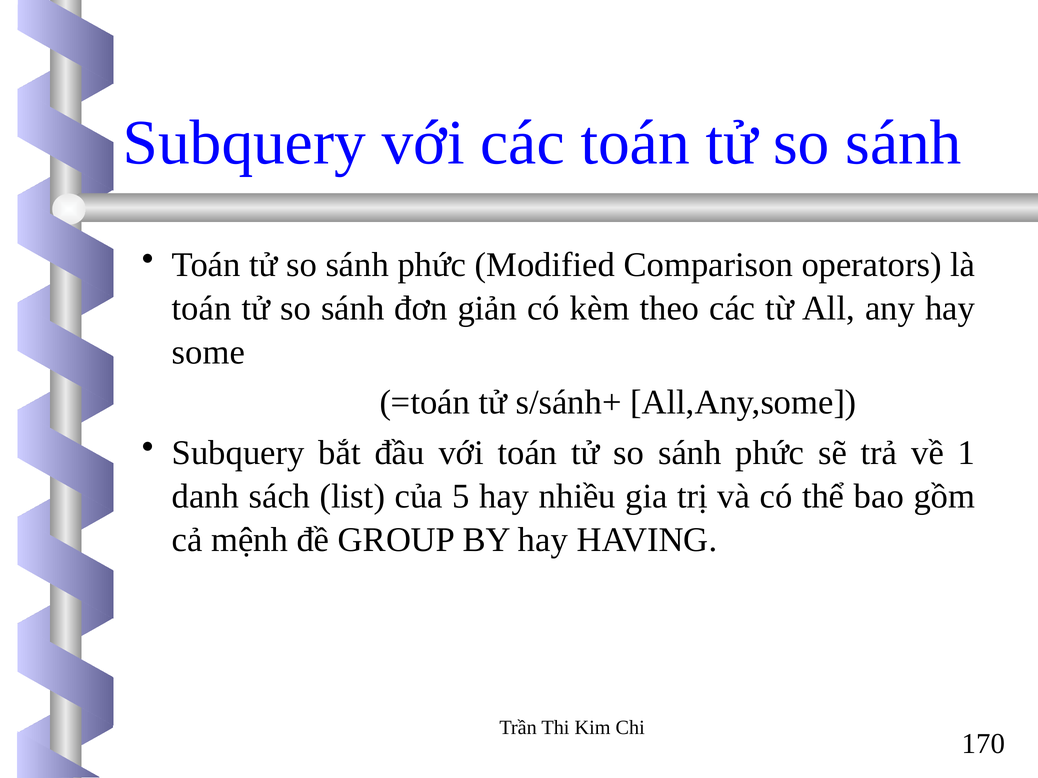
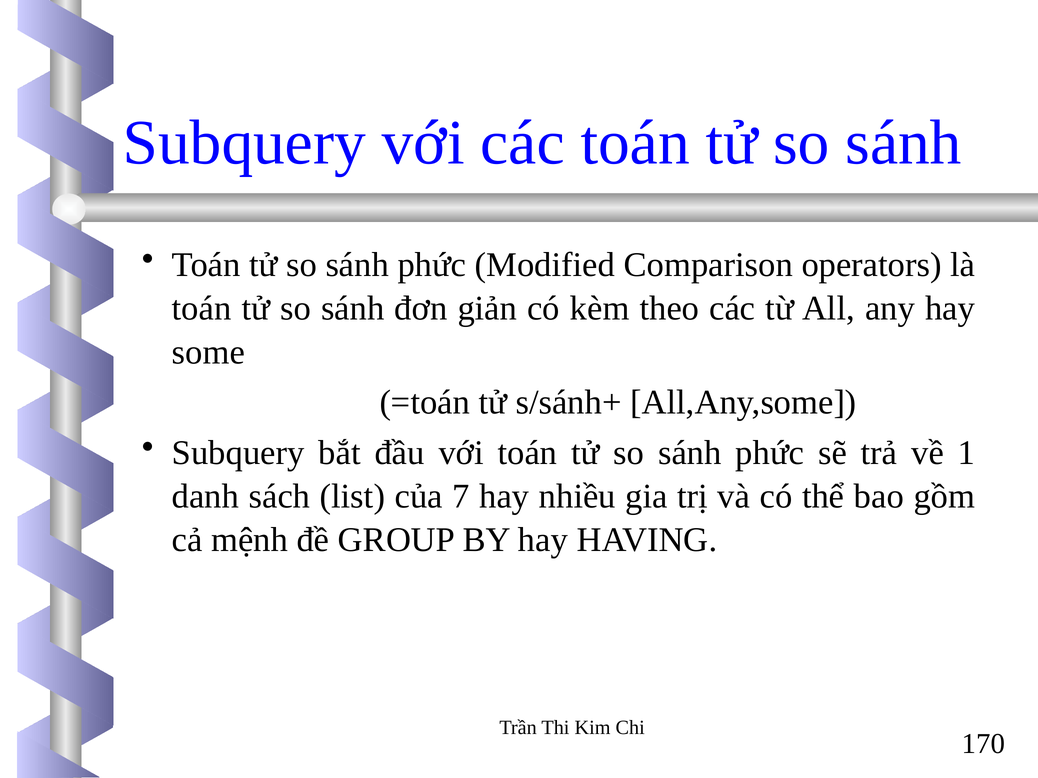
5: 5 -> 7 (461, 497)
